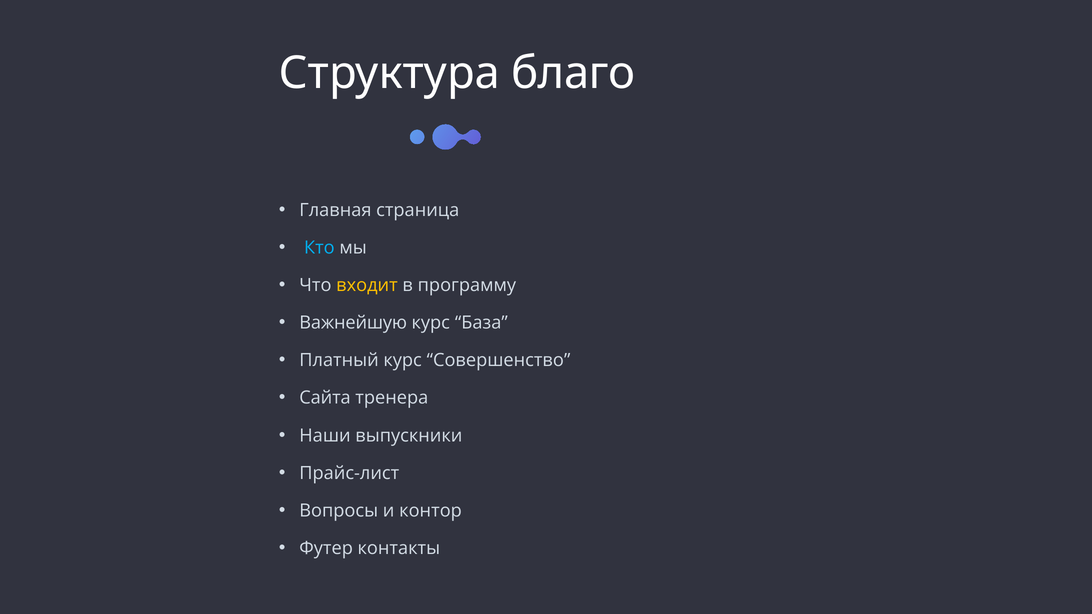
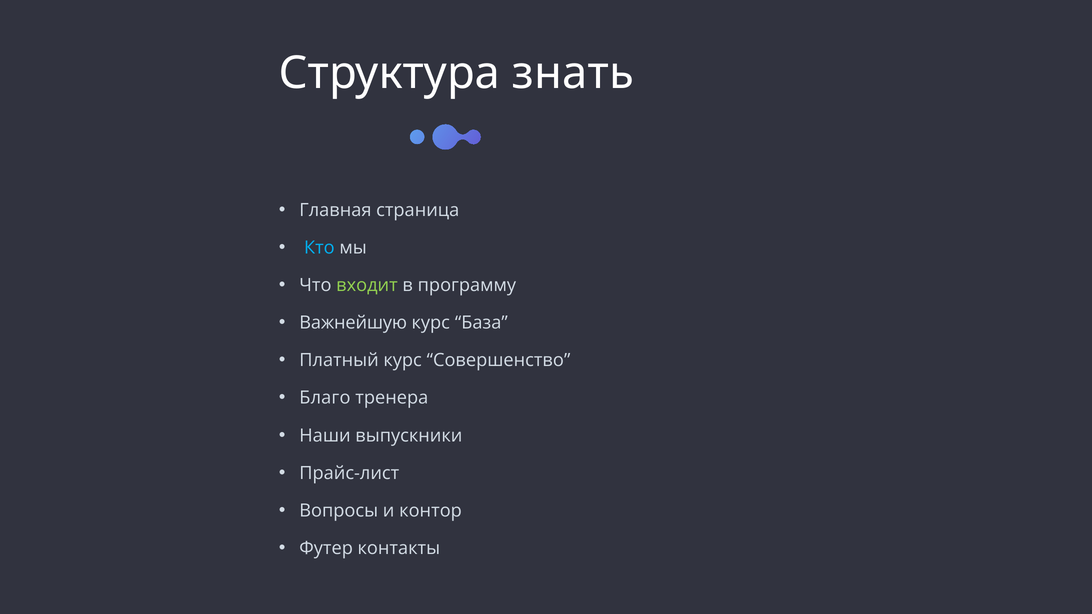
благо: благо -> знать (573, 73)
входит colour: yellow -> light green (367, 285)
Сайта: Сайта -> Благо (325, 398)
